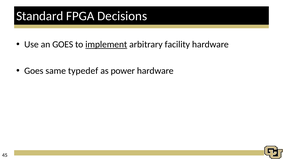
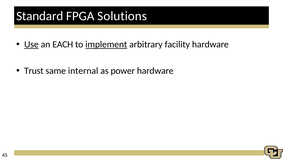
Decisions: Decisions -> Solutions (122, 16)
Use underline: none -> present (31, 45)
an GOES: GOES -> EACH (63, 45)
Goes: Goes -> Trust (34, 71)
typedef: typedef -> internal (83, 71)
